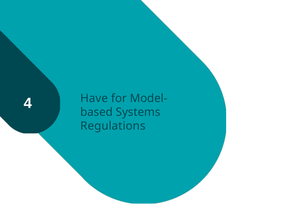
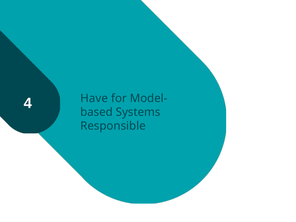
Regulations: Regulations -> Responsible (113, 126)
